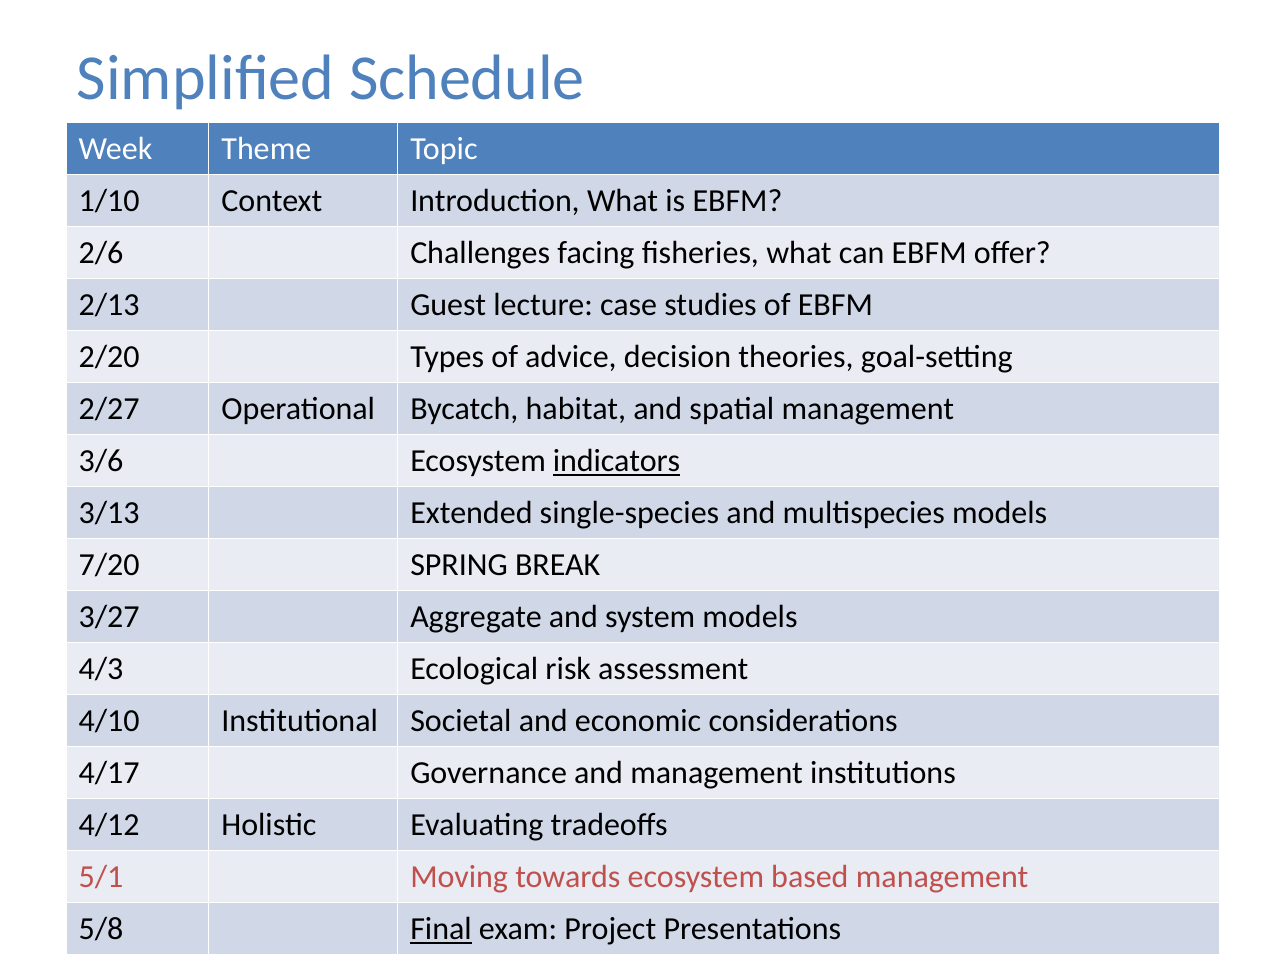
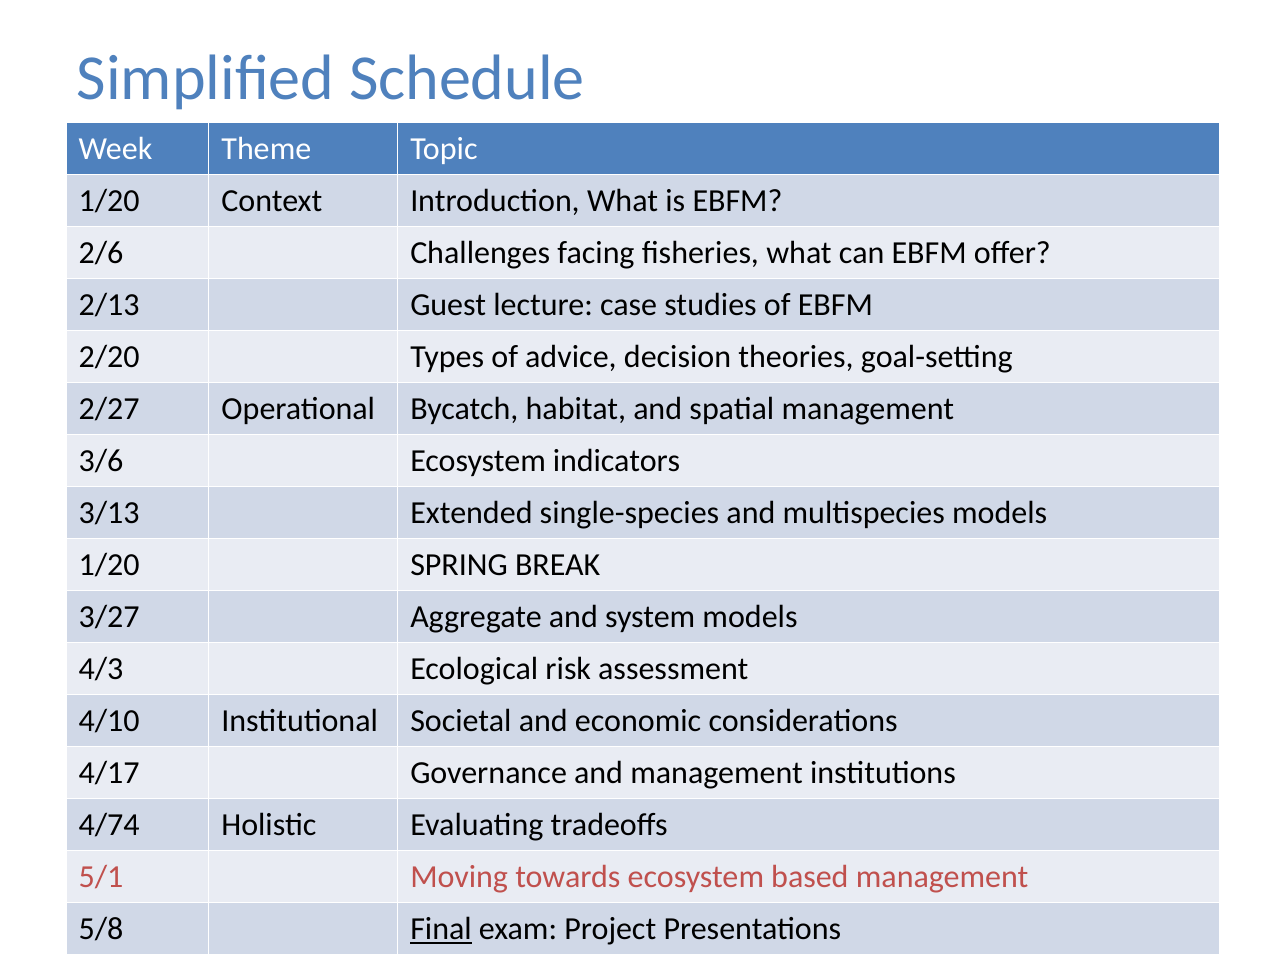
1/10: 1/10 -> 1/20 (109, 201)
indicators underline: present -> none (617, 461)
7/20: 7/20 -> 1/20 (109, 565)
4/12: 4/12 -> 4/74 (109, 825)
